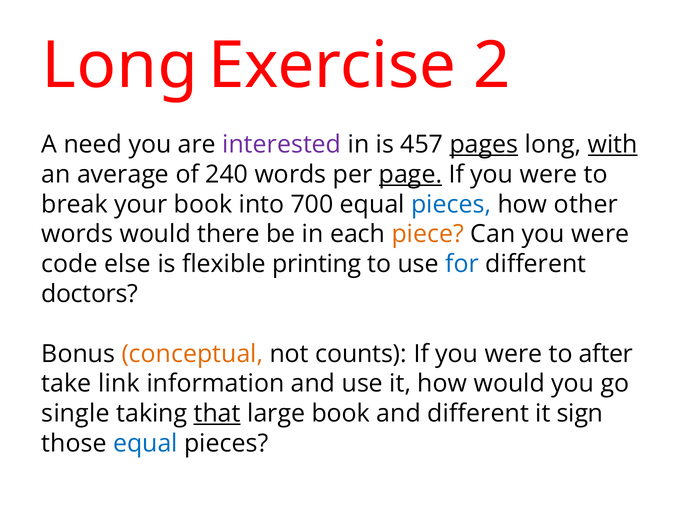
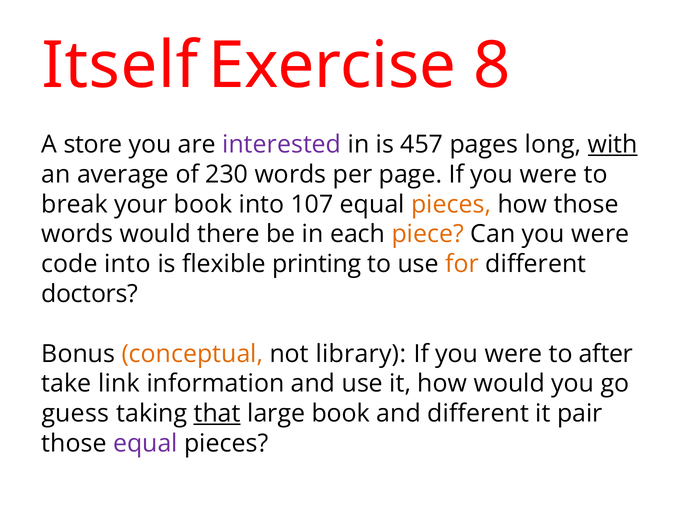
Long: Long -> Itself (120, 66)
2: 2 -> 8 (492, 66)
need: need -> store (93, 145)
pages underline: present -> none (484, 145)
240: 240 -> 230 (227, 174)
page underline: present -> none (410, 174)
700: 700 -> 107 (312, 204)
pieces colour: blue -> orange (451, 204)
how other: other -> those (586, 204)
code else: else -> into (127, 264)
for colour: blue -> orange (462, 264)
counts: counts -> library (361, 354)
single: single -> guess (75, 414)
sign: sign -> pair (580, 414)
equal colour: blue -> purple (145, 444)
